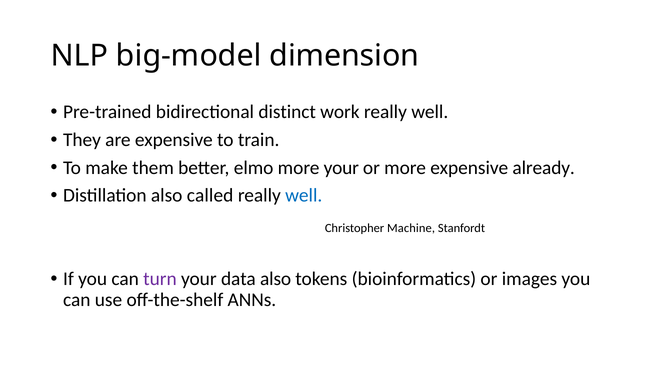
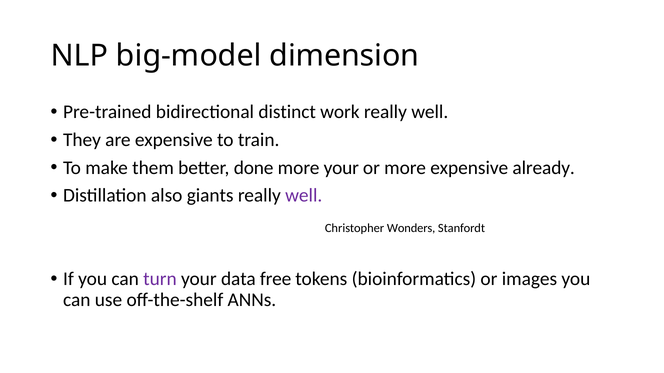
elmo: elmo -> done (254, 168)
called: called -> giants (210, 196)
well colour: blue -> purple (304, 196)
Machine: Machine -> Wonders (411, 229)
data also: also -> free (276, 279)
